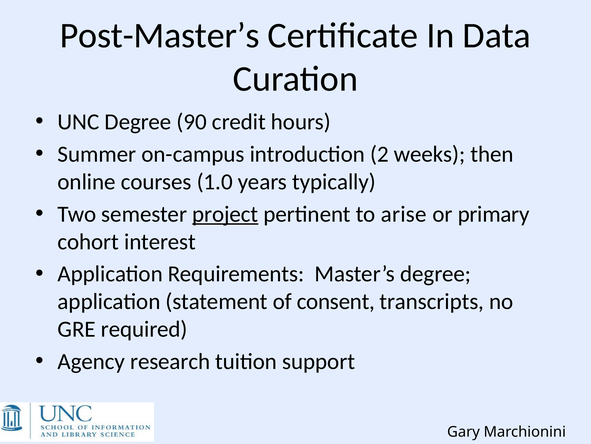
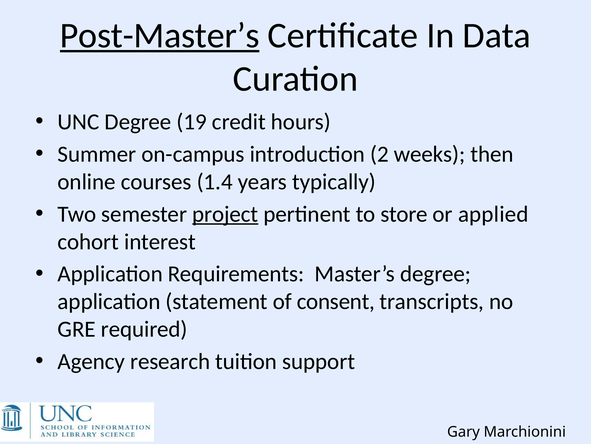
Post-Master’s underline: none -> present (160, 36)
90: 90 -> 19 (192, 122)
1.0: 1.0 -> 1.4 (215, 182)
arise: arise -> store (404, 214)
primary: primary -> applied (493, 214)
